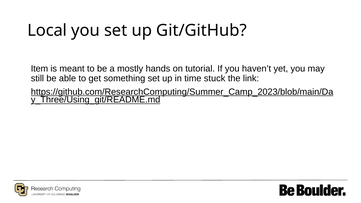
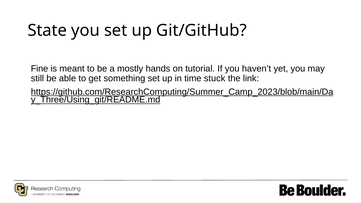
Local: Local -> State (47, 30)
Item: Item -> Fine (39, 69)
